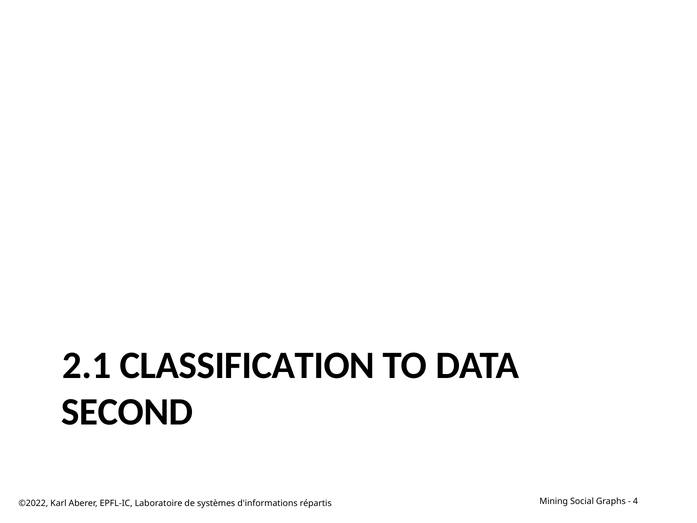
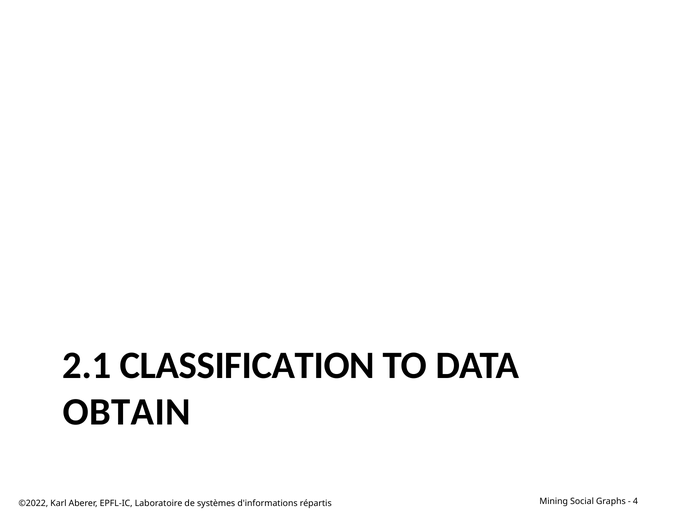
SECOND: SECOND -> OBTAIN (127, 412)
